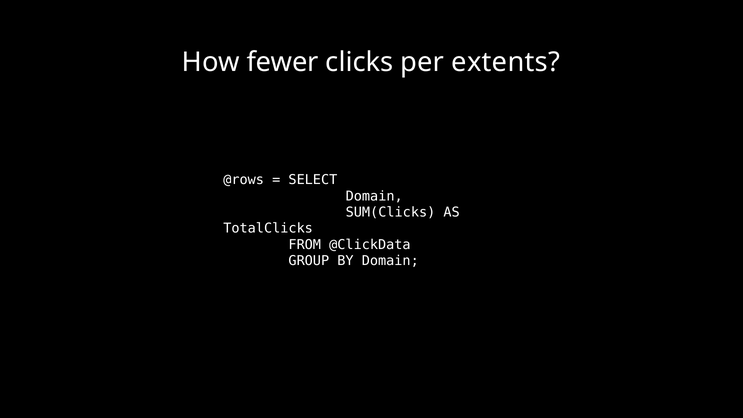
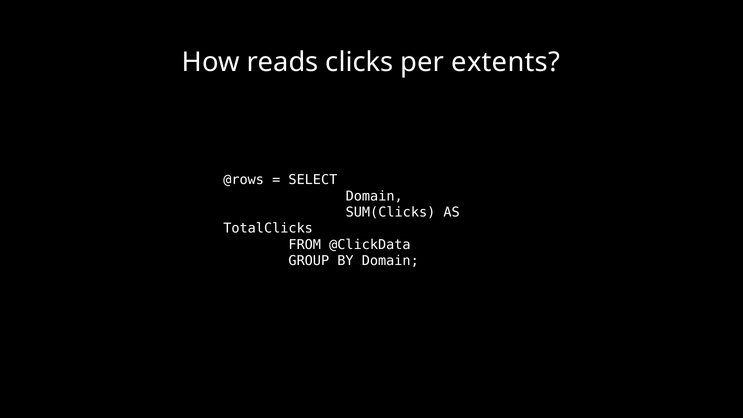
fewer: fewer -> reads (283, 62)
